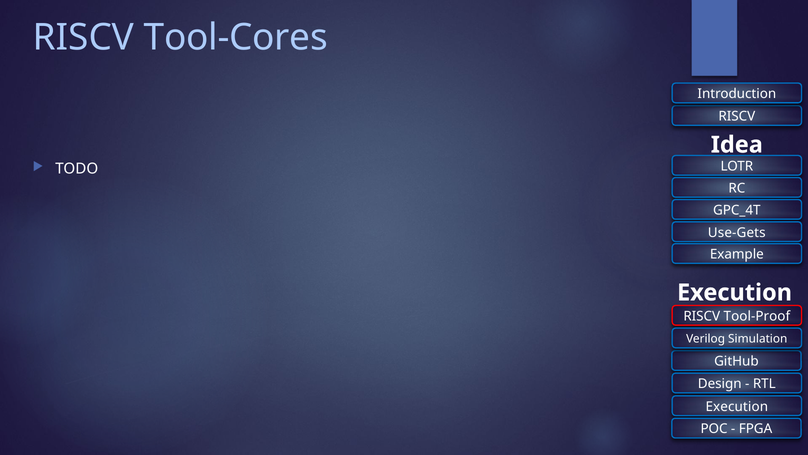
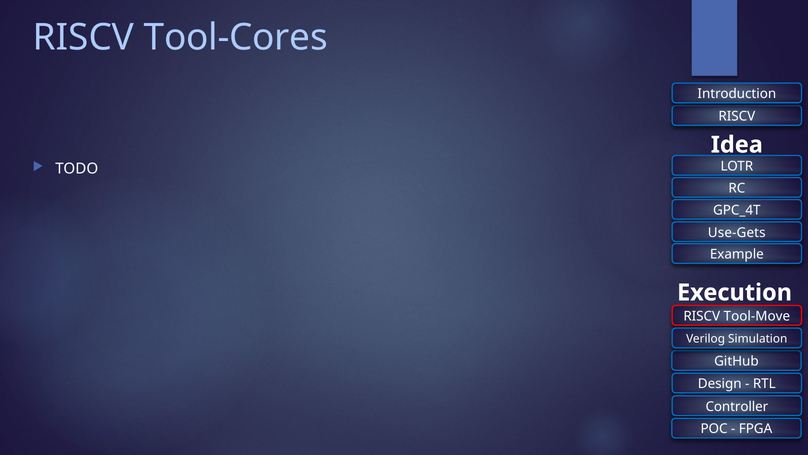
Tool-Proof: Tool-Proof -> Tool-Move (757, 316)
Execution: Execution -> Controller (737, 406)
